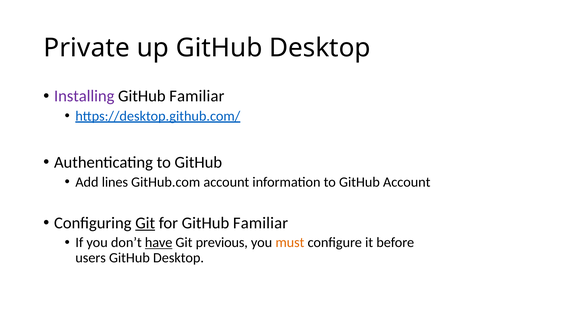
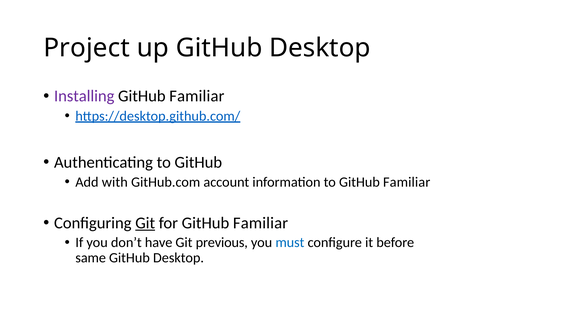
Private: Private -> Project (87, 48)
lines: lines -> with (115, 182)
to GitHub Account: Account -> Familiar (407, 182)
have underline: present -> none (159, 243)
must colour: orange -> blue (290, 243)
users: users -> same (91, 258)
